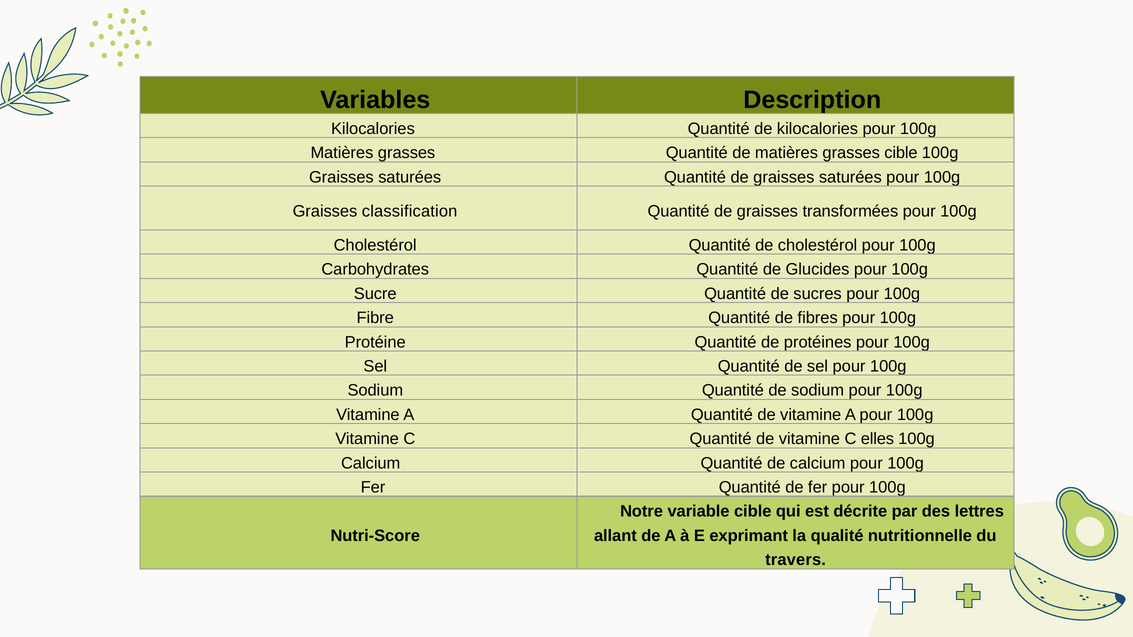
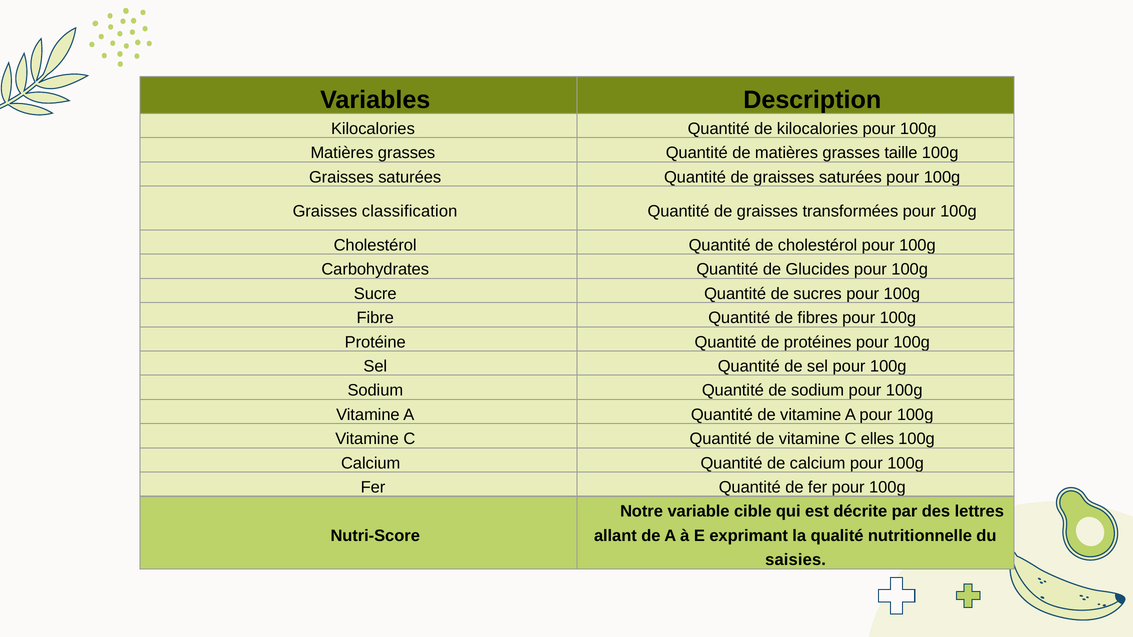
grasses cible: cible -> taille (901, 153)
travers: travers -> saisies (796, 560)
